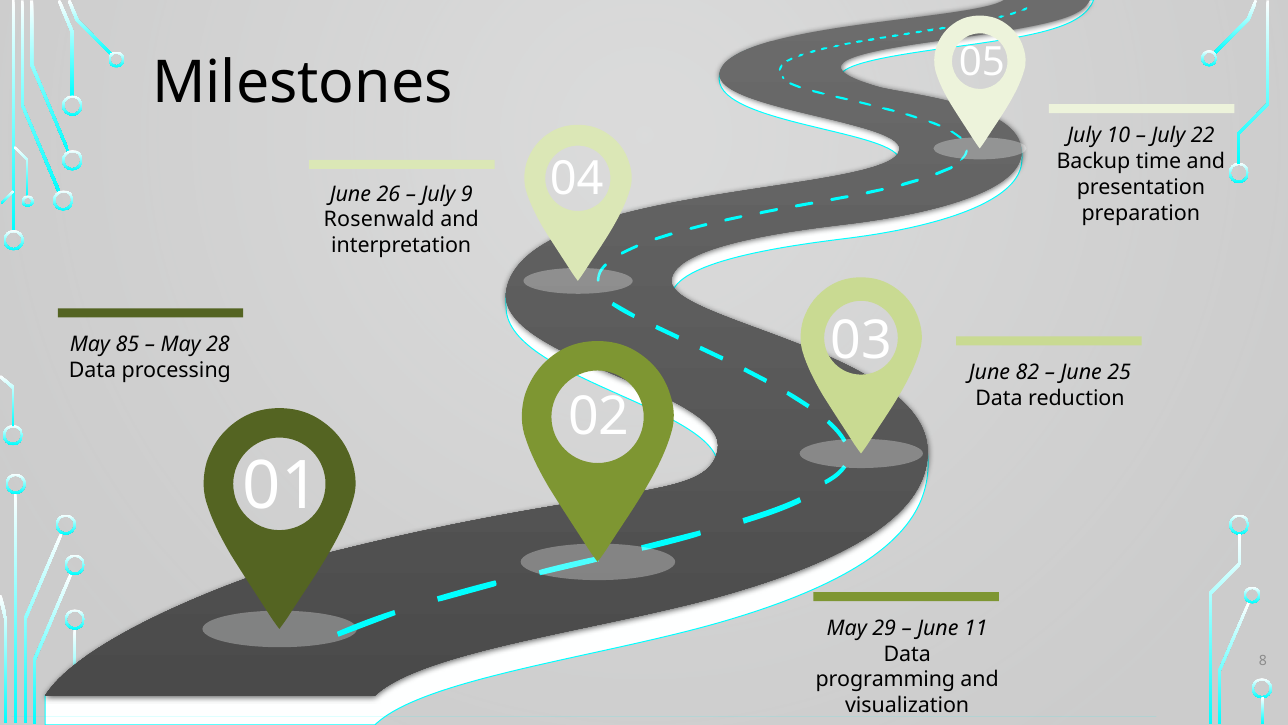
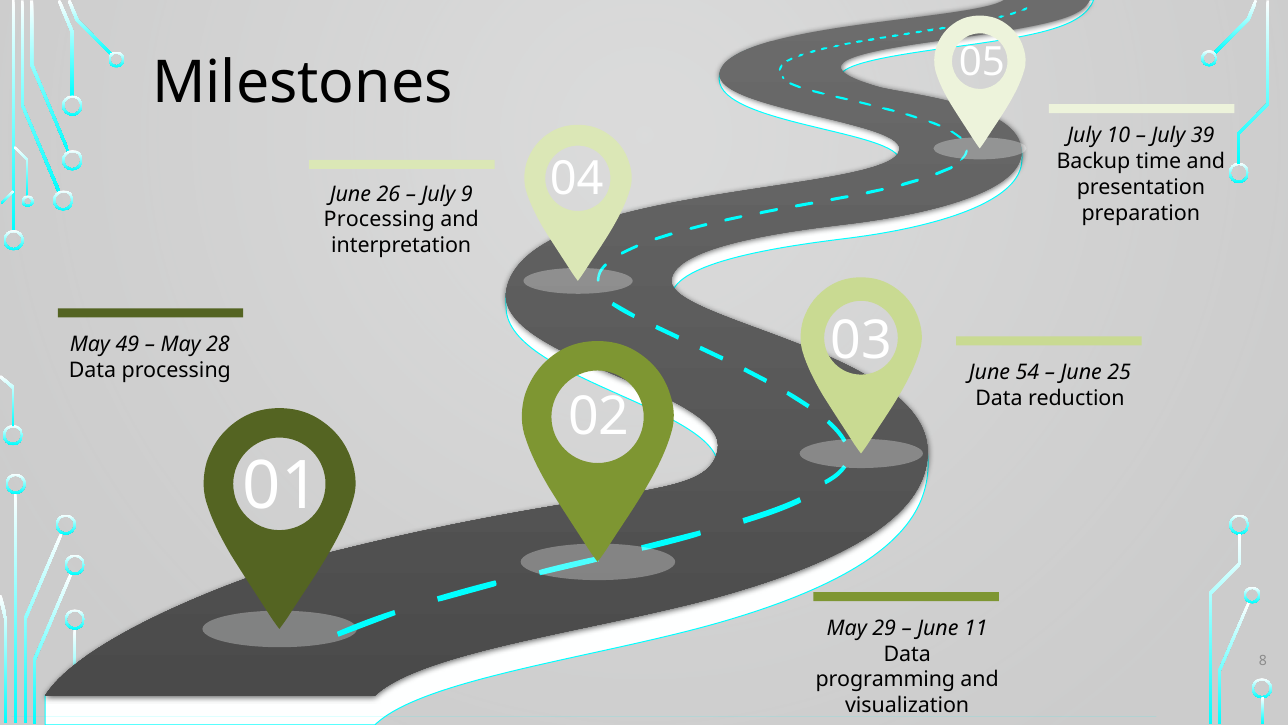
22: 22 -> 39 (1203, 136)
Rosenwald: Rosenwald -> Processing (379, 220)
85: 85 -> 49 (127, 344)
82: 82 -> 54 (1028, 372)
